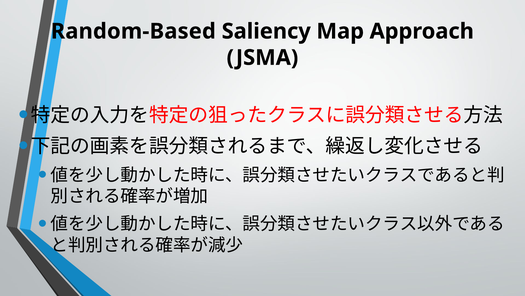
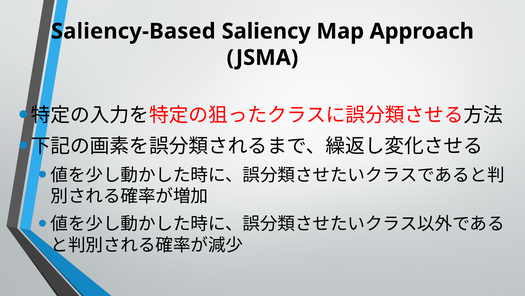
Random-Based: Random-Based -> Saliency-Based (133, 31)
